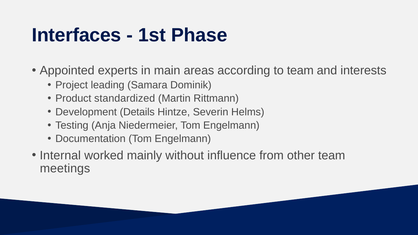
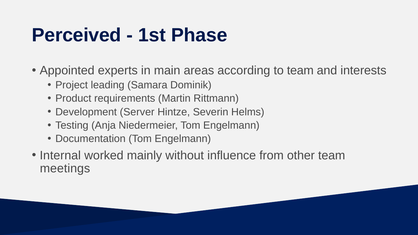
Interfaces: Interfaces -> Perceived (77, 35)
standardized: standardized -> requirements (125, 99)
Details: Details -> Server (137, 112)
